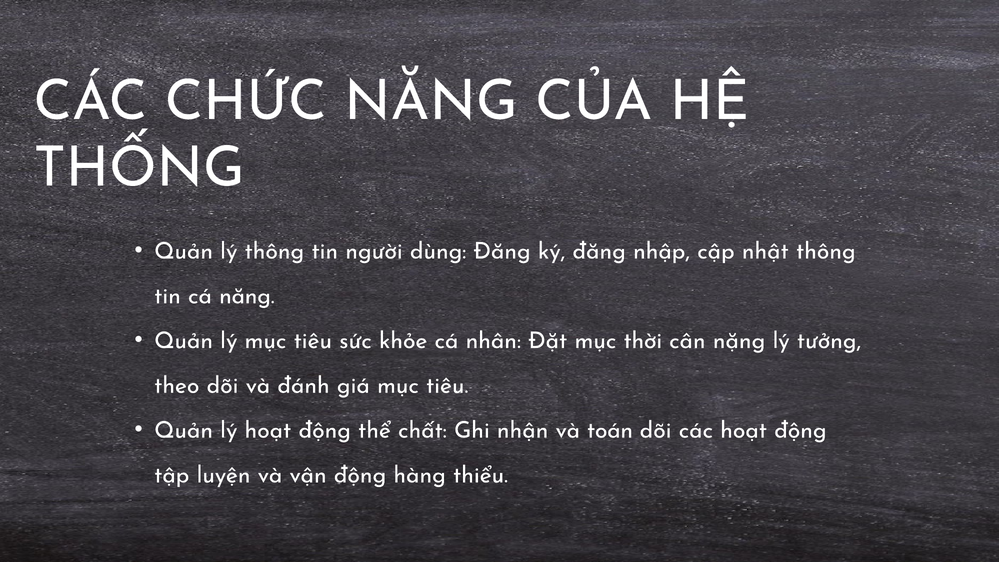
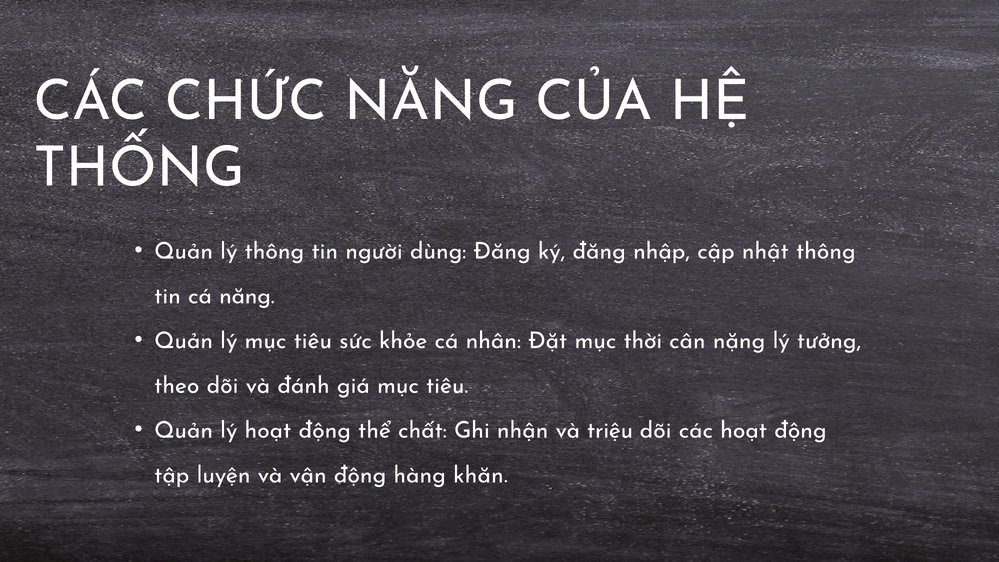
toán: toán -> triệu (610, 430)
thiểu: thiểu -> khăn (480, 475)
